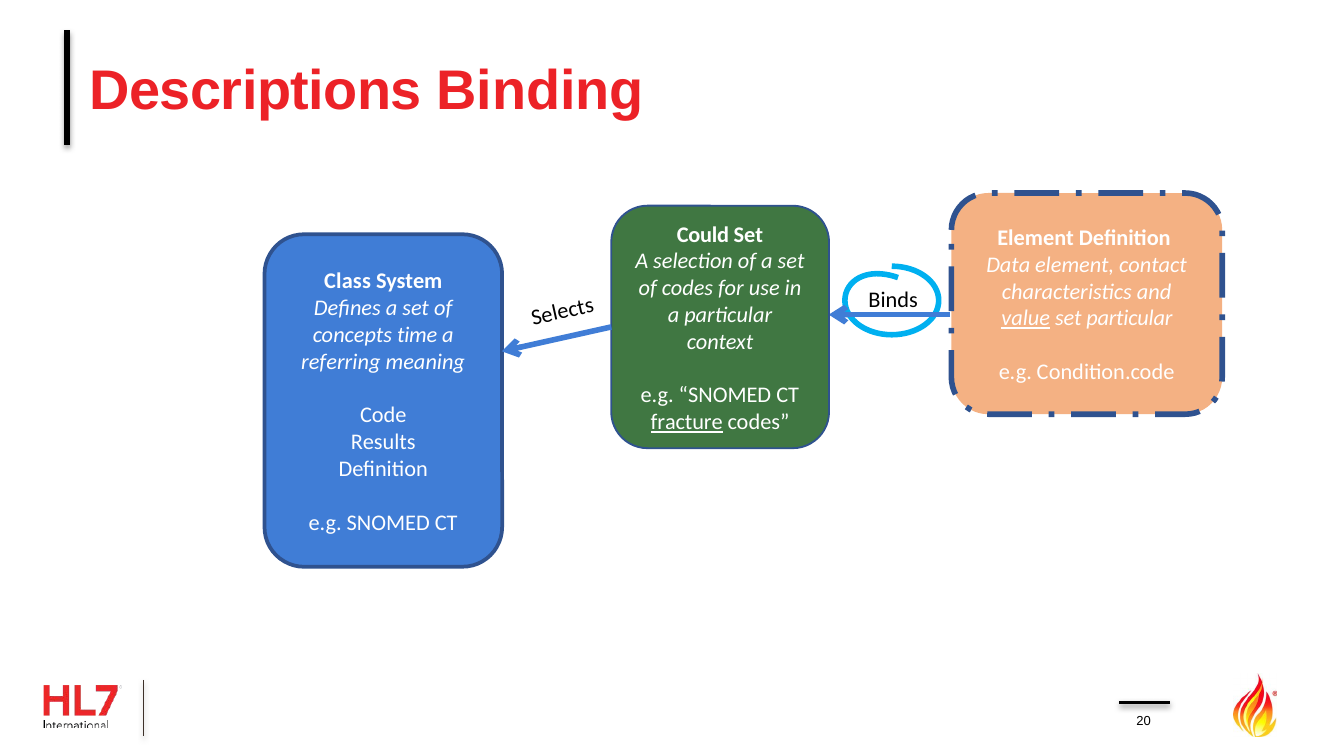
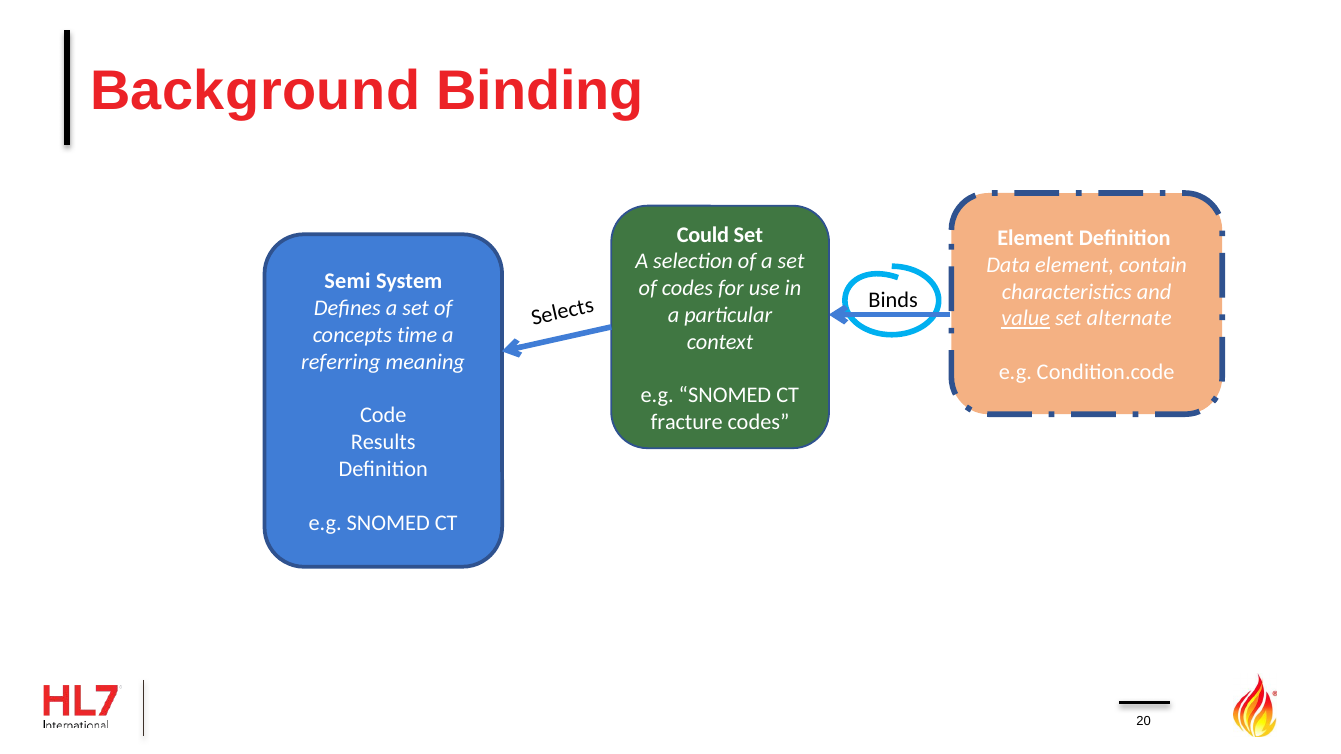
Descriptions: Descriptions -> Background (255, 91)
contact: contact -> contain (1153, 265)
Class: Class -> Semi (348, 282)
set particular: particular -> alternate (1129, 319)
fracture underline: present -> none (687, 422)
